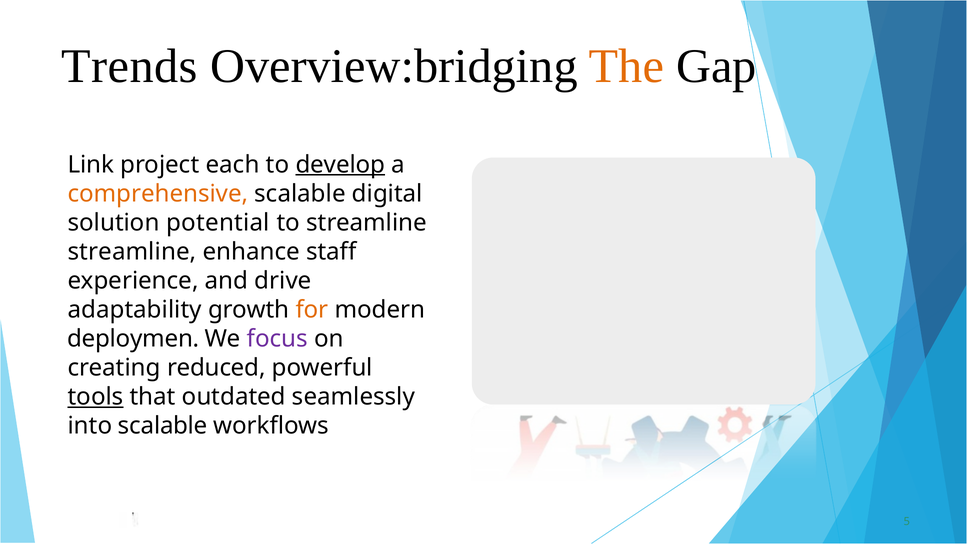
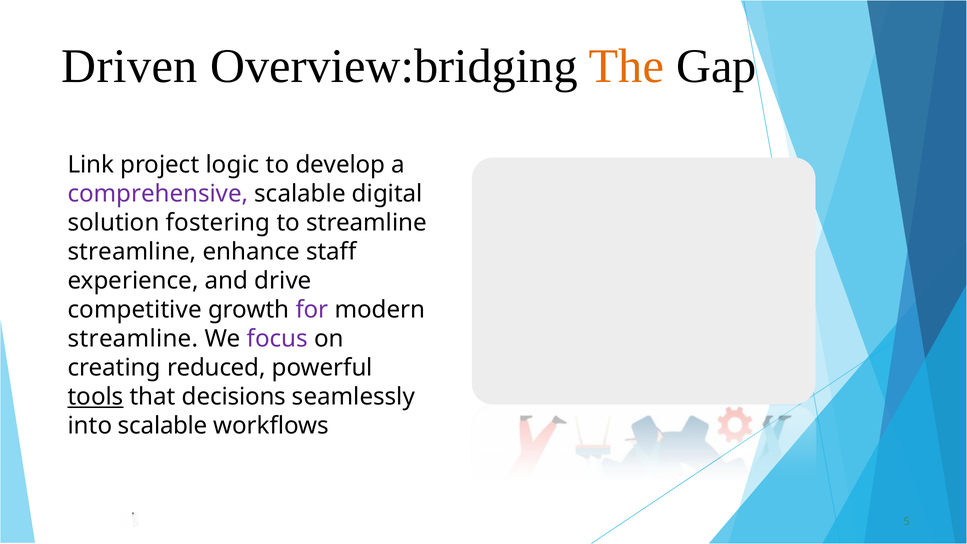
Trends: Trends -> Driven (130, 66)
each: each -> logic (233, 165)
develop underline: present -> none (340, 165)
comprehensive colour: orange -> purple (158, 194)
potential: potential -> fostering (218, 223)
adaptability: adaptability -> competitive (135, 310)
for colour: orange -> purple (312, 310)
deploymen: deploymen -> streamline (133, 339)
outdated: outdated -> decisions (234, 397)
